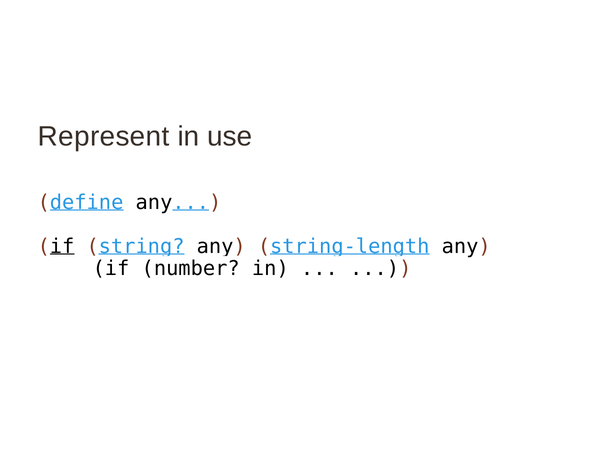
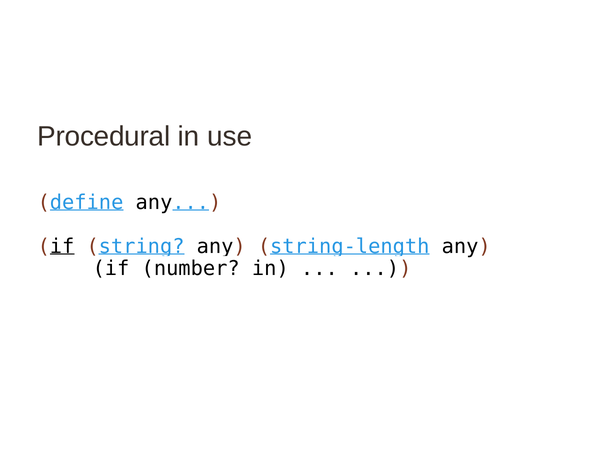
Represent: Represent -> Procedural (104, 137)
